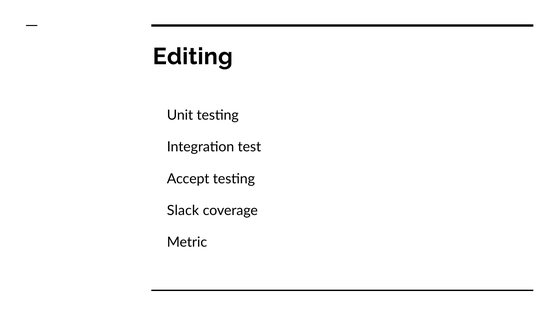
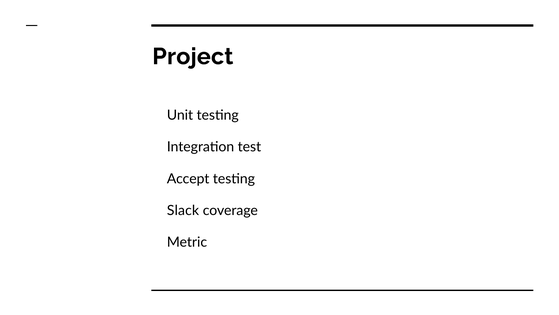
Editing: Editing -> Project (193, 56)
